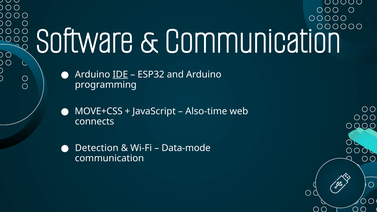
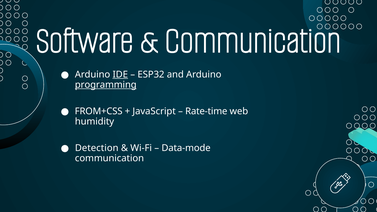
programming underline: none -> present (106, 85)
MOVE+CSS: MOVE+CSS -> FROM+CSS (99, 111)
Also-time: Also-time -> Rate-time (206, 111)
connects: connects -> humidity (95, 122)
